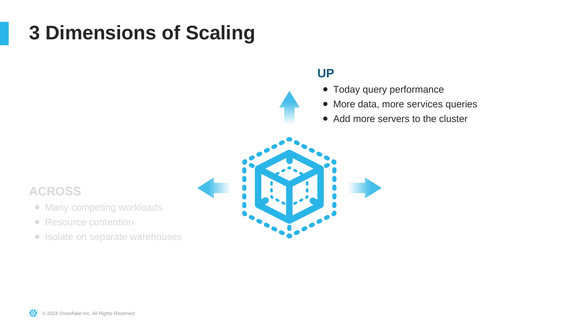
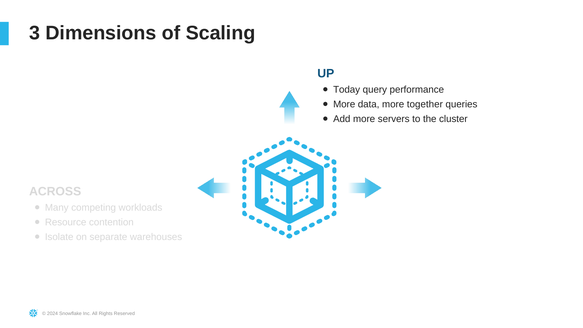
services: services -> together (425, 104)
